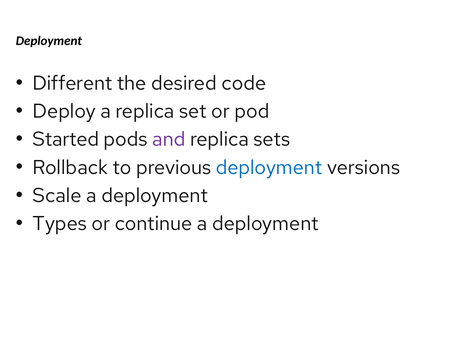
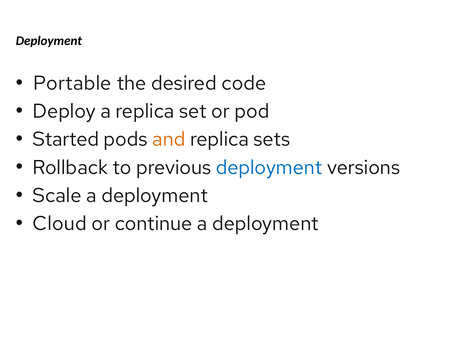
Different: Different -> Portable (72, 83)
and colour: purple -> orange (169, 139)
Types: Types -> Cloud (60, 223)
